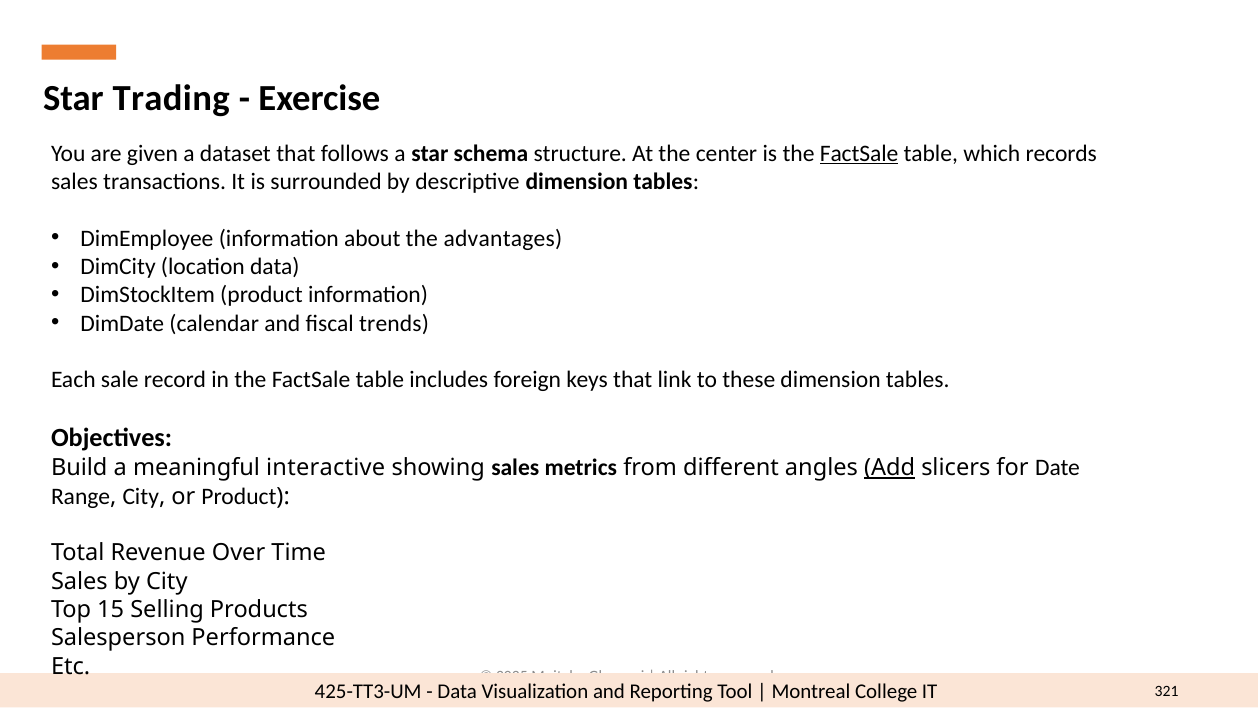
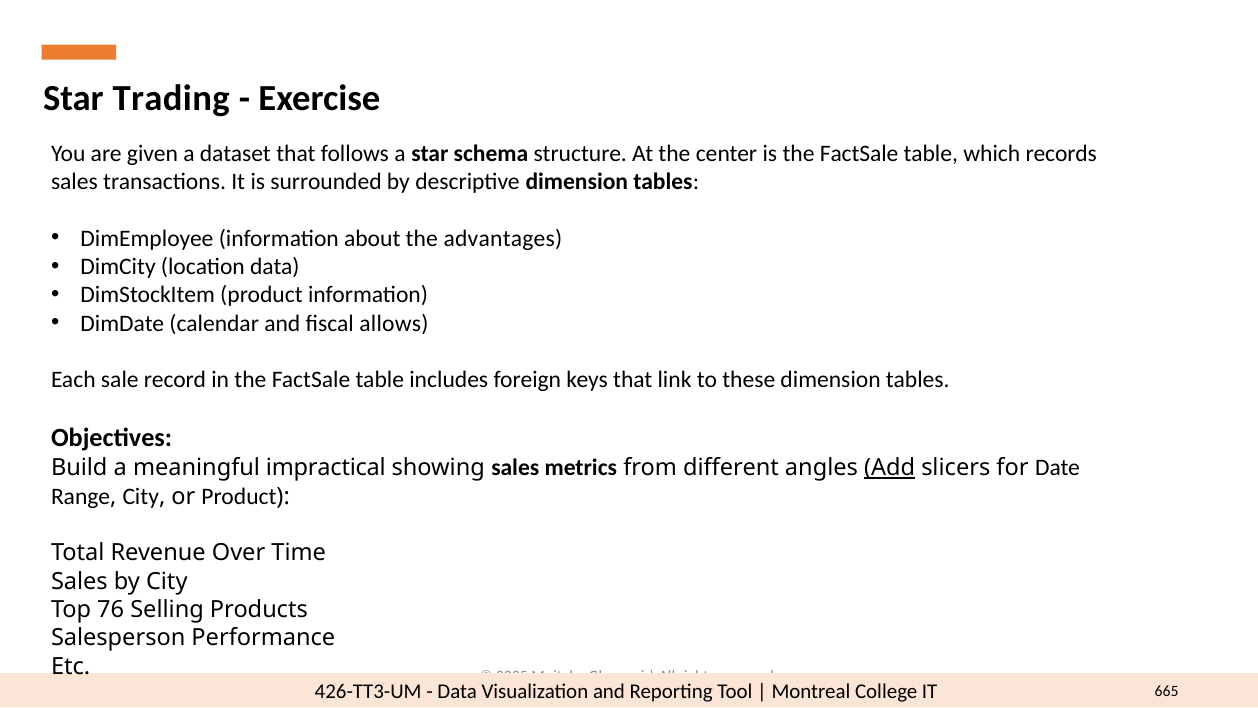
FactSale underline: present -> none (859, 153)
trends: trends -> allows (394, 323)
interactive: interactive -> impractical (326, 468)
15: 15 -> 76 (111, 609)
425-TT3-UM: 425-TT3-UM -> 426-TT3-UM (368, 691)
321: 321 -> 665 (1167, 691)
